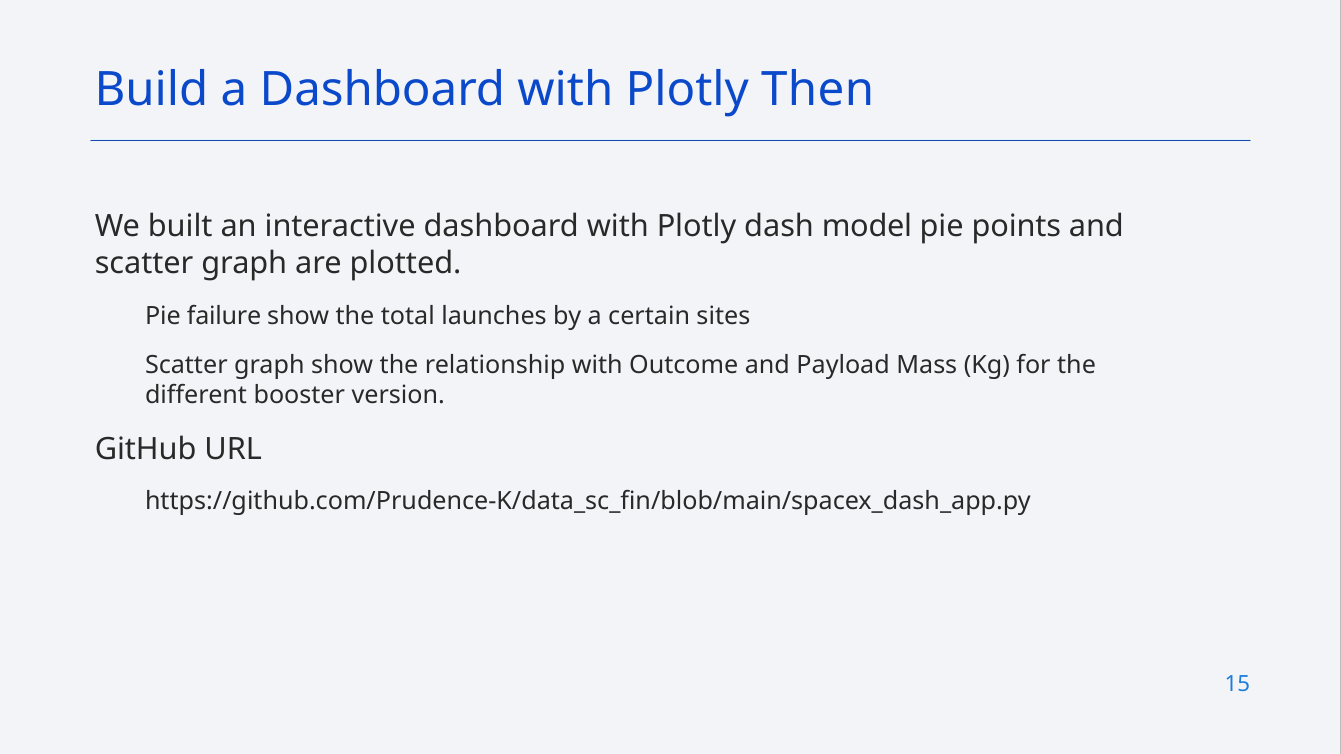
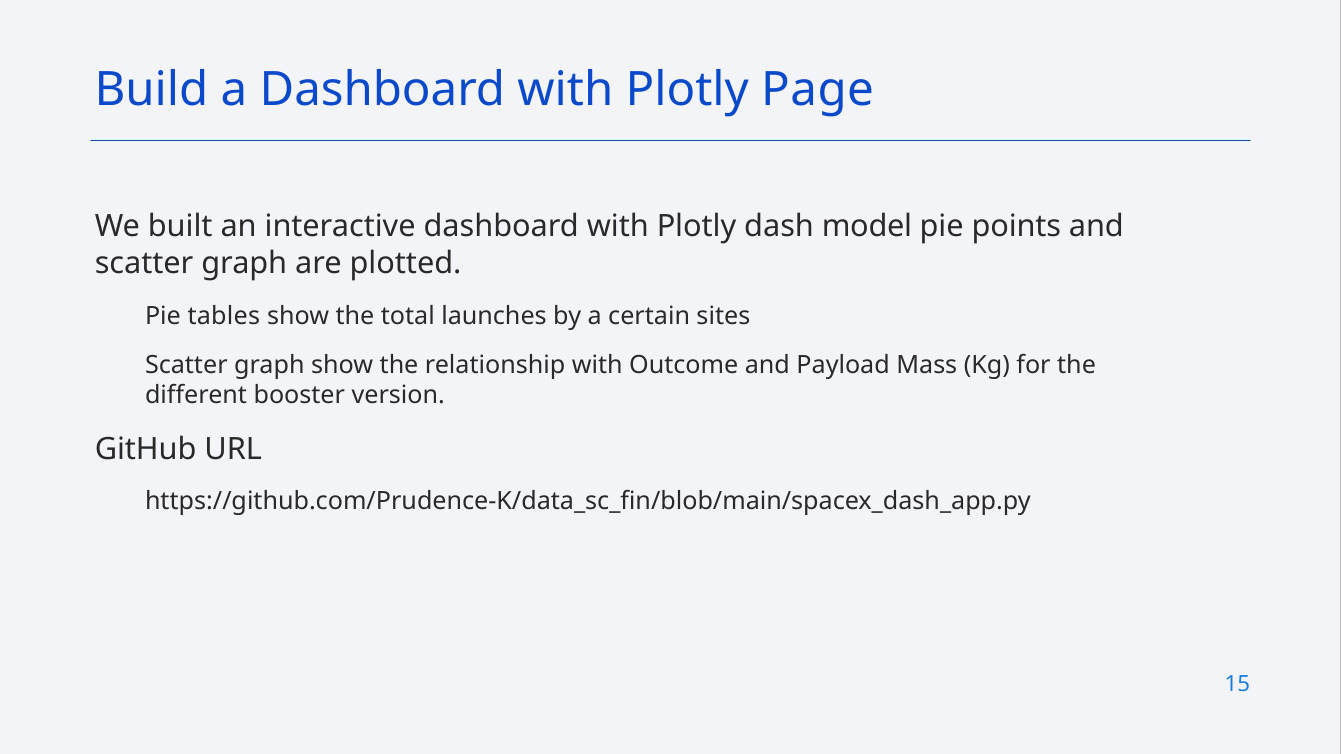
Then: Then -> Page (818, 90)
failure: failure -> tables (224, 316)
